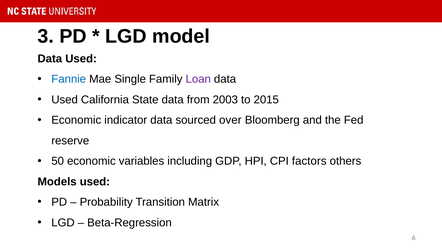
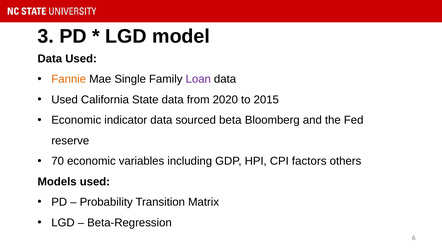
Fannie colour: blue -> orange (69, 79)
2003: 2003 -> 2020 (225, 100)
over: over -> beta (230, 120)
50: 50 -> 70 (58, 161)
